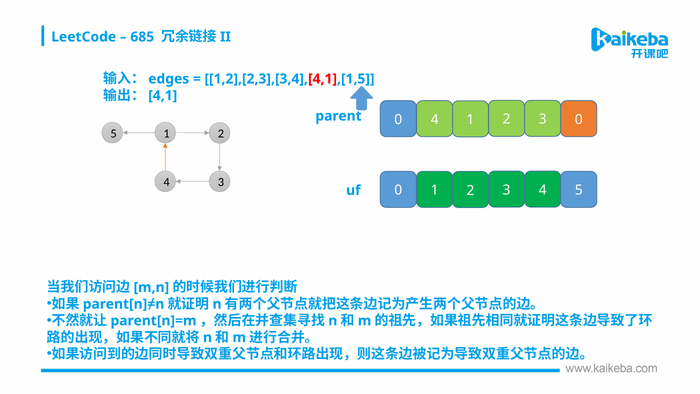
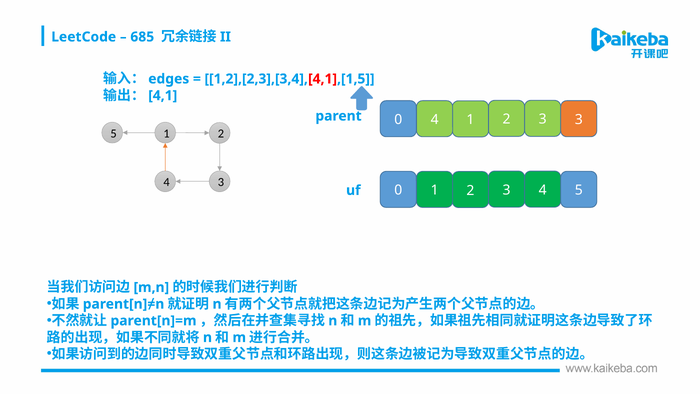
3 0: 0 -> 3 (579, 120)
